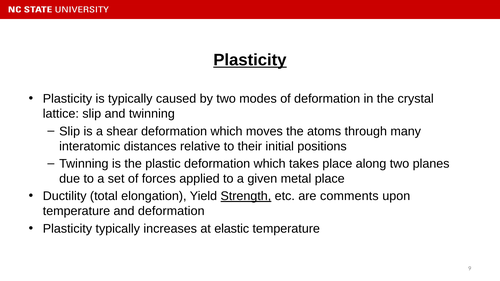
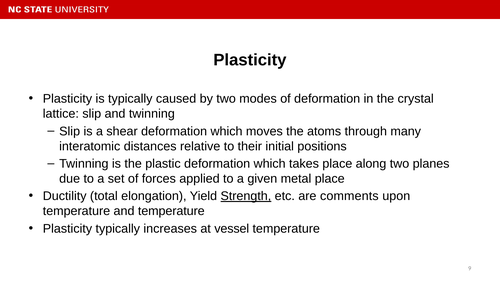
Plasticity underline: present -> none (250, 60)
and deformation: deformation -> temperature (171, 211)
elastic: elastic -> vessel (232, 229)
